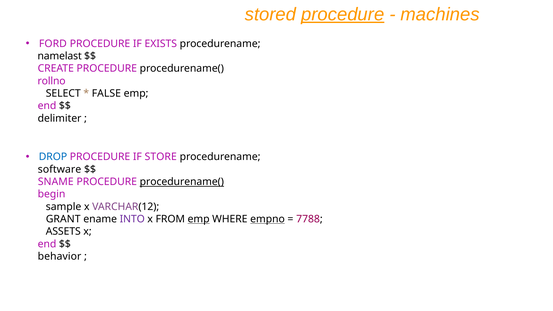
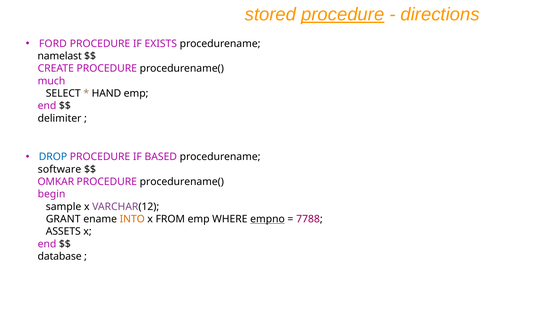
machines: machines -> directions (440, 14)
rollno: rollno -> much (52, 81)
FALSE: FALSE -> HAND (106, 93)
STORE: STORE -> BASED (161, 157)
SNAME: SNAME -> OMKAR (56, 182)
procedurename( underline: present -> none (182, 182)
INTO colour: purple -> orange (132, 219)
emp underline: present -> none (199, 219)
behavior: behavior -> database (60, 256)
